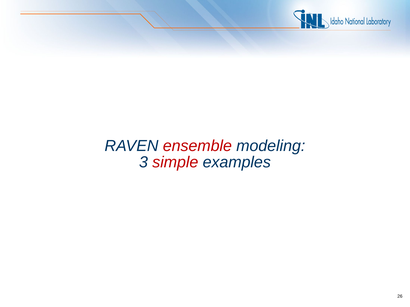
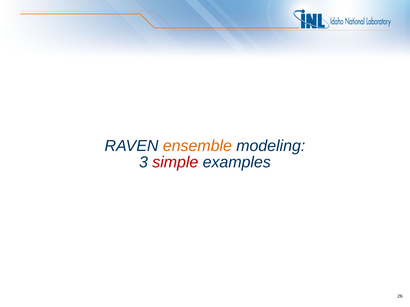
ensemble colour: red -> orange (197, 146)
